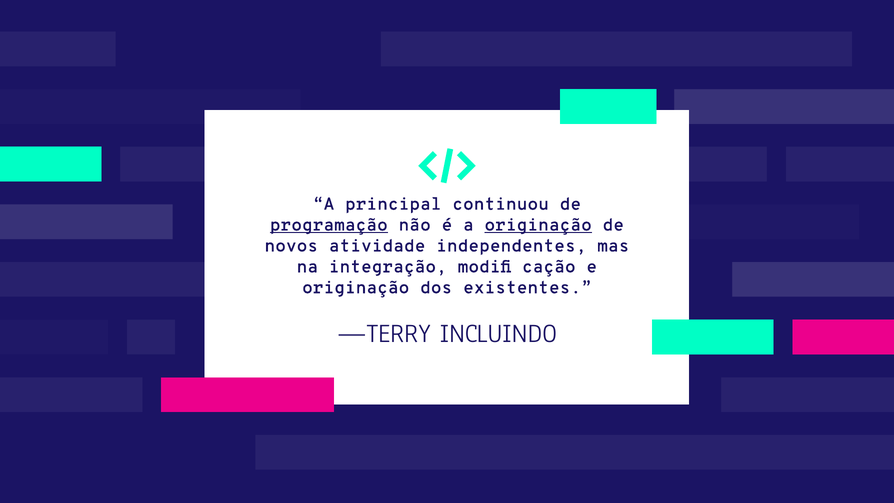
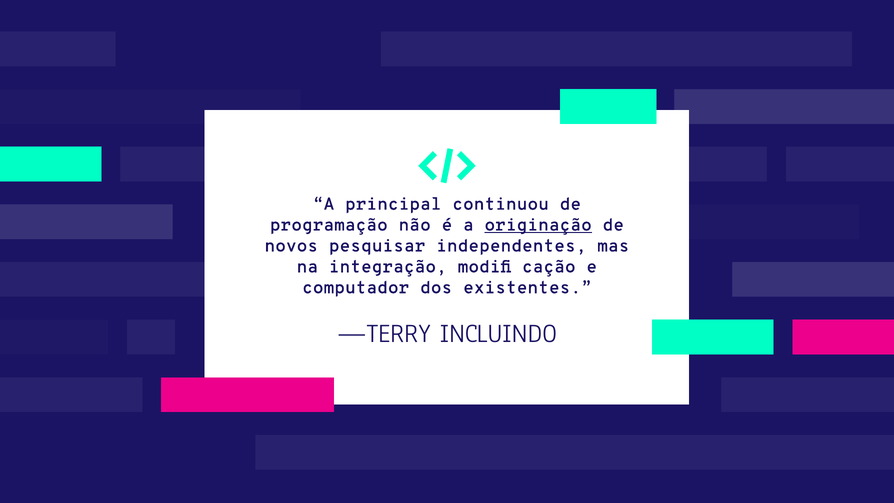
programação underline: present -> none (329, 225)
atividade: atividade -> pesquisar (377, 246)
originação: originação -> computador (356, 287)
